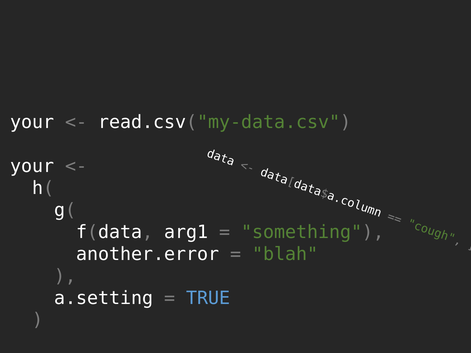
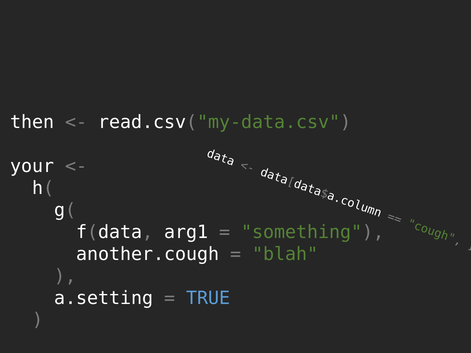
your: your -> then (32, 122)
another.error: another.error -> another.cough (148, 254)
